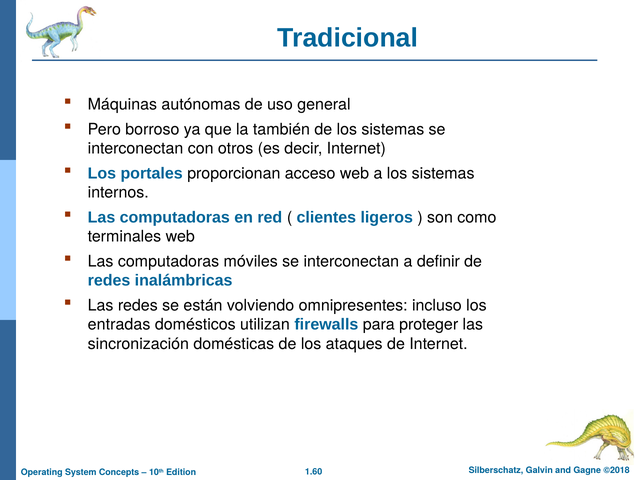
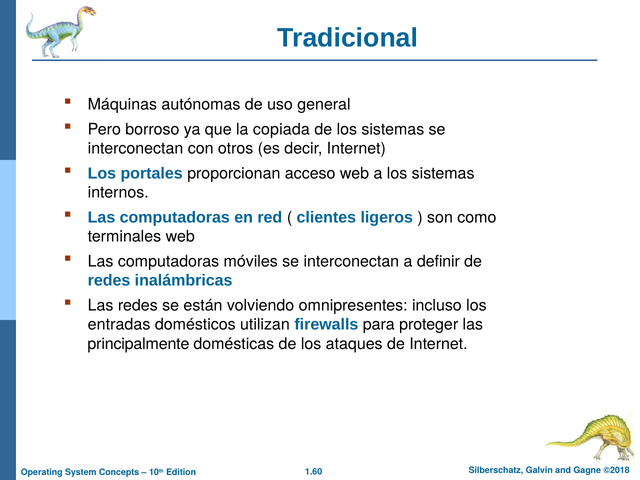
también: también -> copiada (281, 129)
sincronización: sincronización -> principalmente (138, 344)
